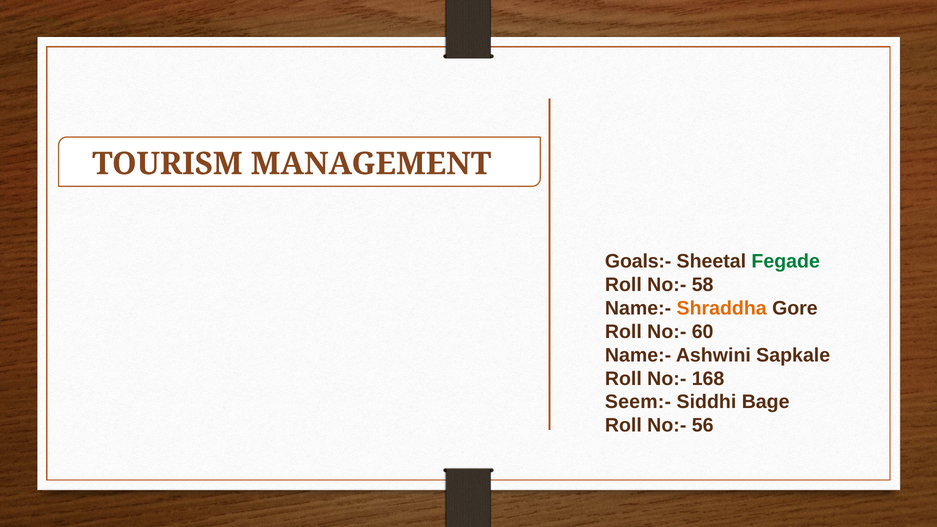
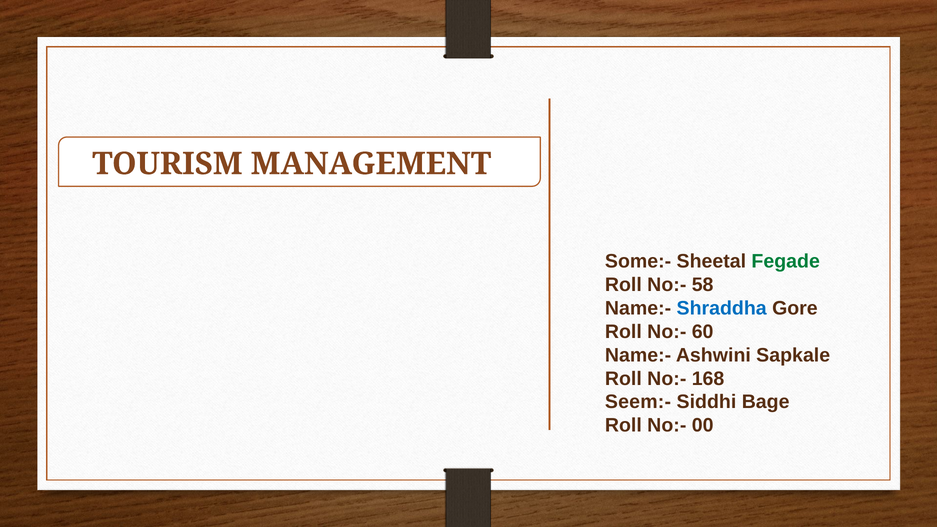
Goals:-: Goals:- -> Some:- (638, 261)
Shraddha colour: orange -> blue (722, 308)
56: 56 -> 00 (703, 426)
